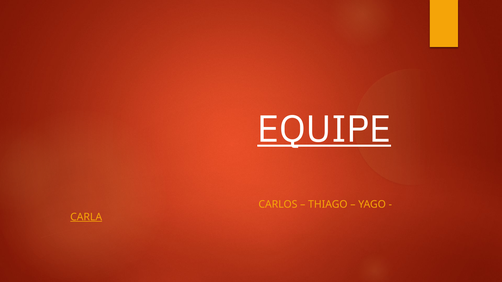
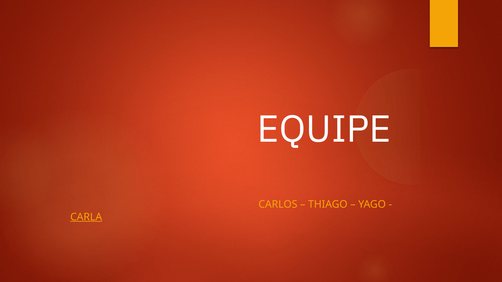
EQUIPE underline: present -> none (324, 130)
